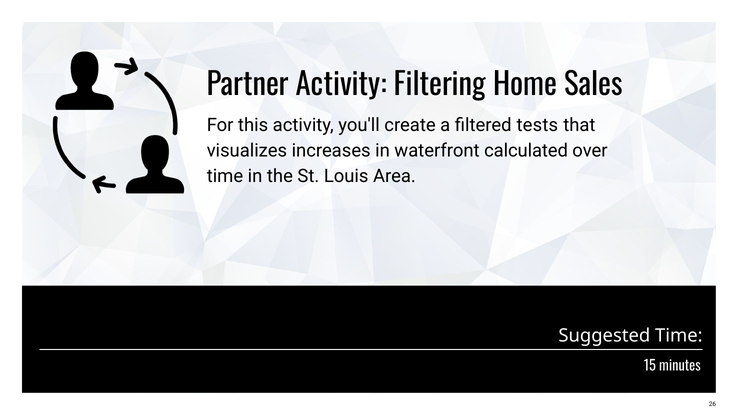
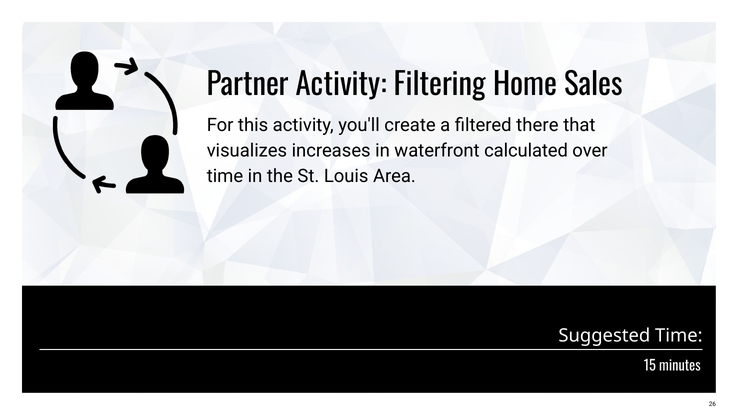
tests: tests -> there (537, 125)
